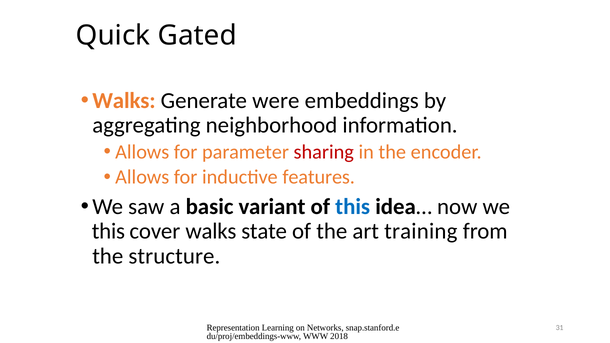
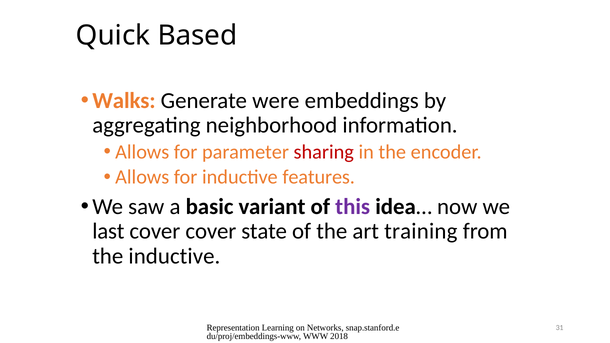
Gated: Gated -> Based (197, 35)
this colour: blue -> purple (353, 207)
this: this -> last (108, 232)
cover walks: walks -> cover (211, 232)
the structure: structure -> inductive (174, 256)
